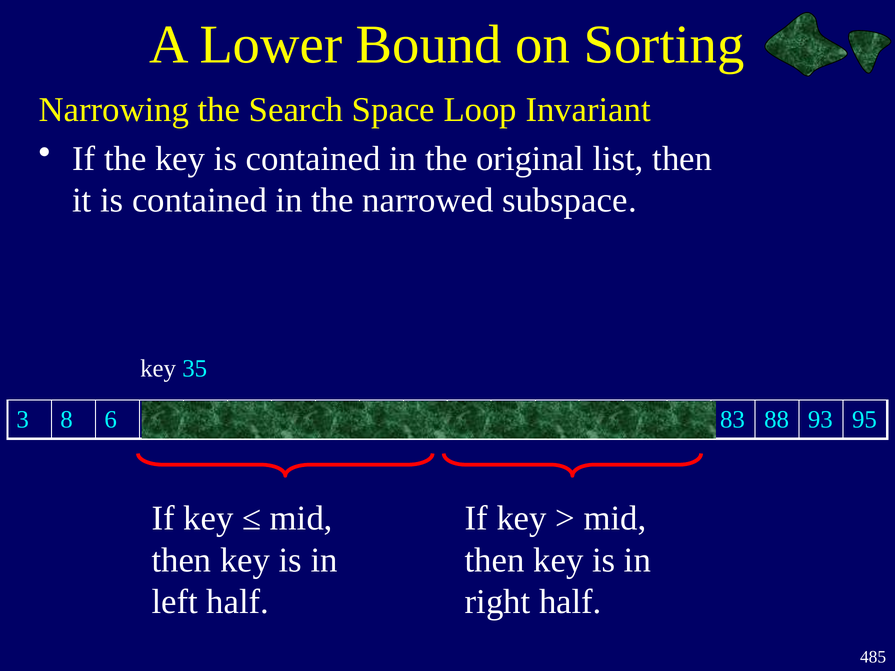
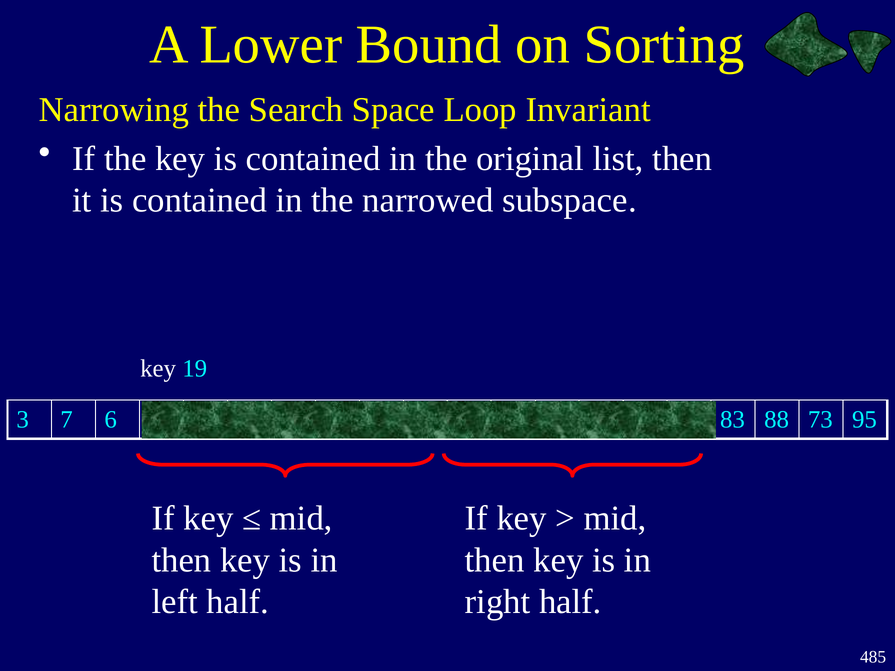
35: 35 -> 19 (195, 369)
8: 8 -> 7 (67, 420)
93: 93 -> 73 (820, 420)
